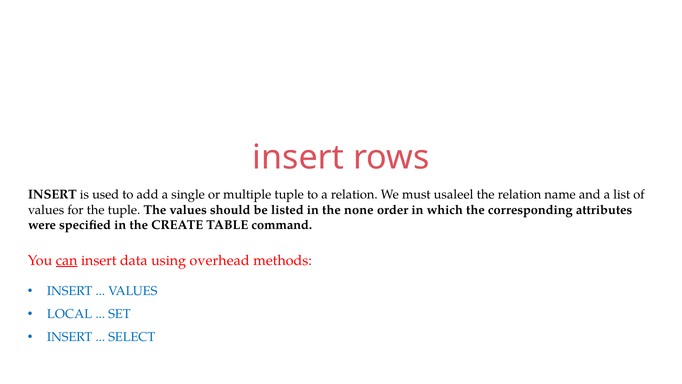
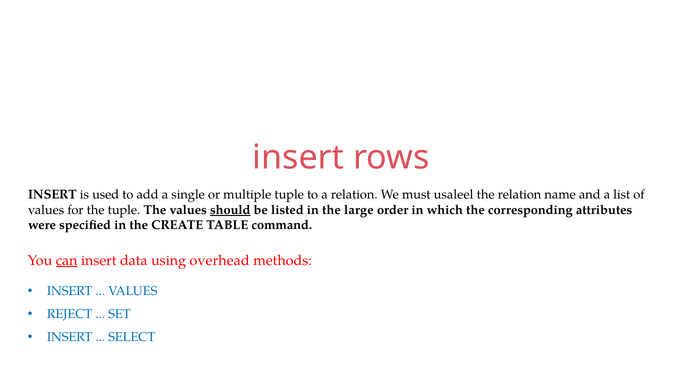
should underline: none -> present (230, 210)
none: none -> large (359, 210)
LOCAL: LOCAL -> REJECT (70, 314)
